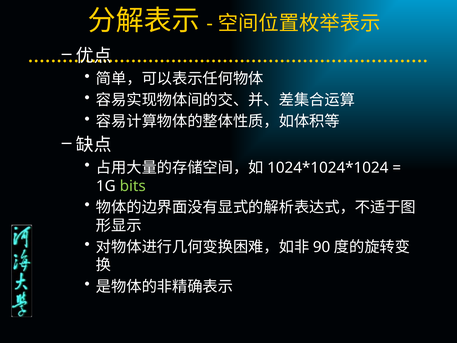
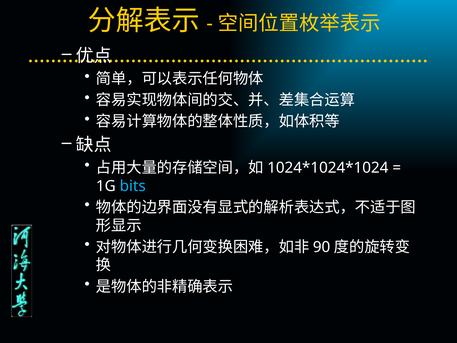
bits colour: light green -> light blue (133, 186)
